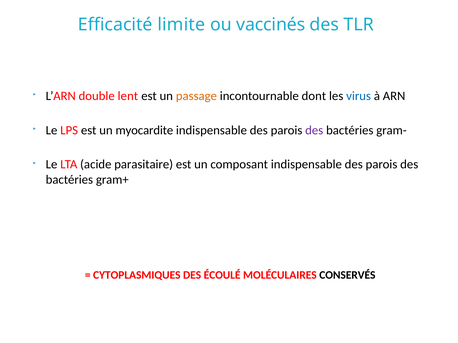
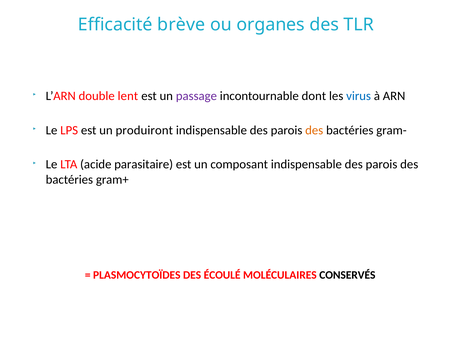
limite: limite -> brève (181, 25)
vaccinés: vaccinés -> organes (271, 25)
passage colour: orange -> purple (196, 96)
myocardite: myocardite -> produiront (144, 130)
des colour: purple -> orange (314, 130)
CYTOPLASMIQUES: CYTOPLASMIQUES -> PLASMOCYTOÏDES (137, 275)
